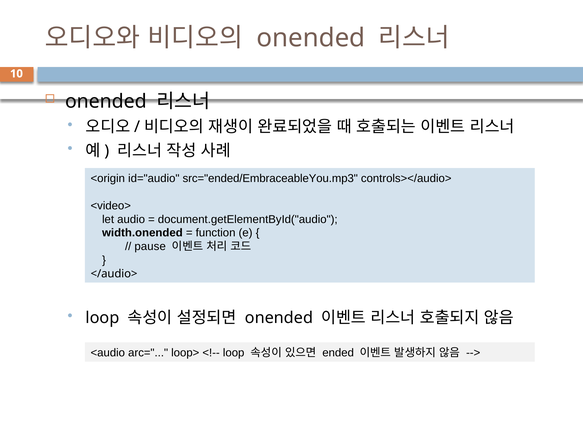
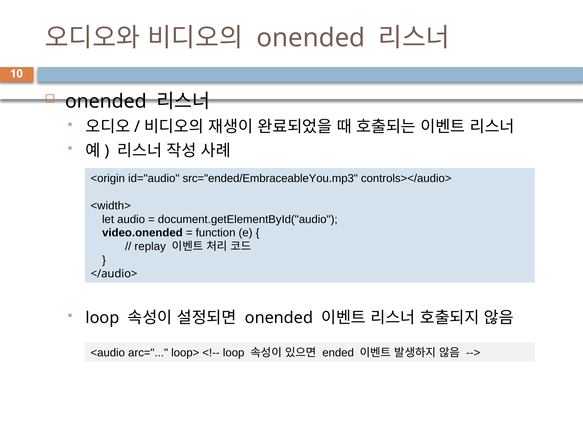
<video>: <video> -> <width> (111, 206)
width.onended: width.onended -> video.onended (142, 233)
pause: pause -> replay (150, 247)
